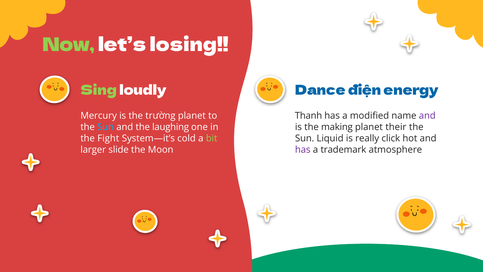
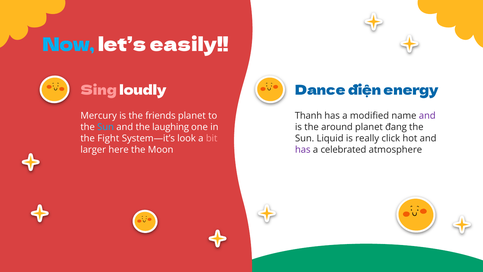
Now colour: light green -> light blue (69, 45)
losing: losing -> easily (189, 45)
Sing colour: light green -> pink (99, 90)
trường: trường -> friends (160, 116)
making: making -> around (337, 127)
their: their -> đang (396, 127)
cold: cold -> look (187, 138)
bit colour: light green -> pink (212, 138)
slide: slide -> here (119, 150)
trademark: trademark -> celebrated (343, 150)
